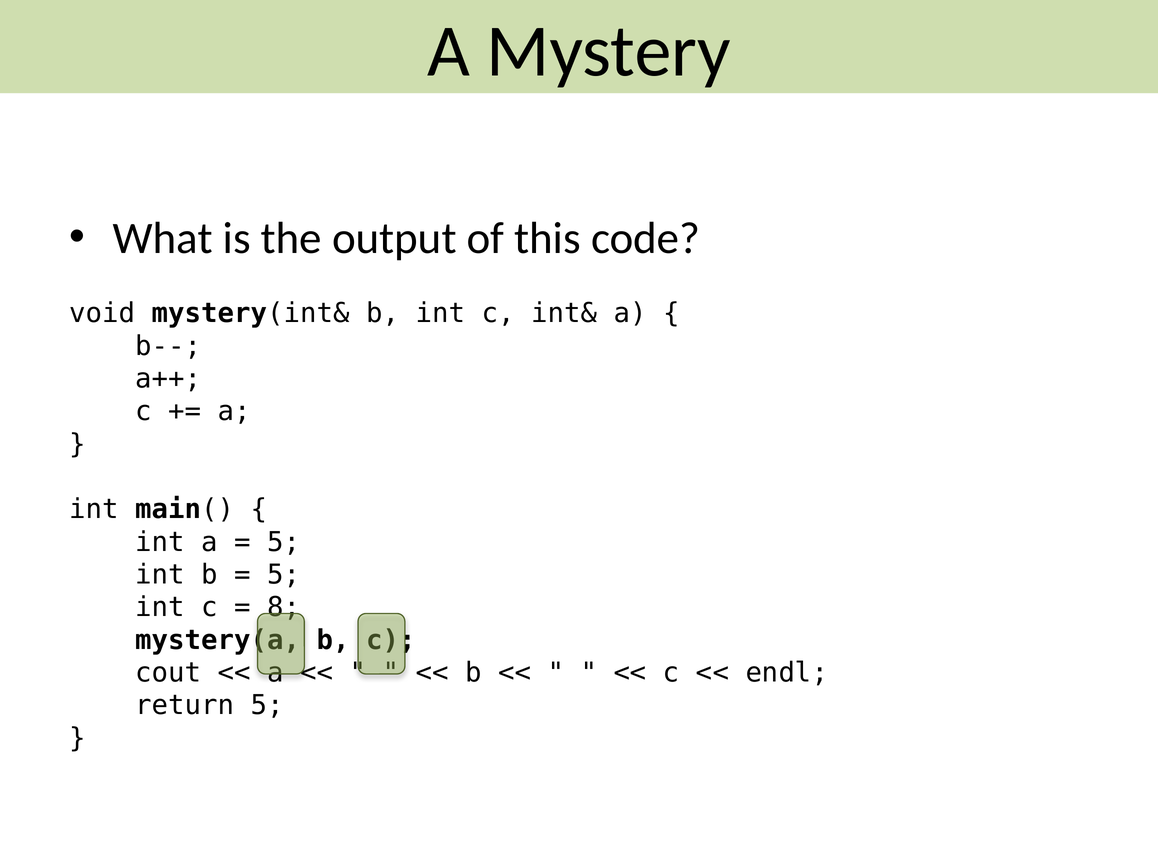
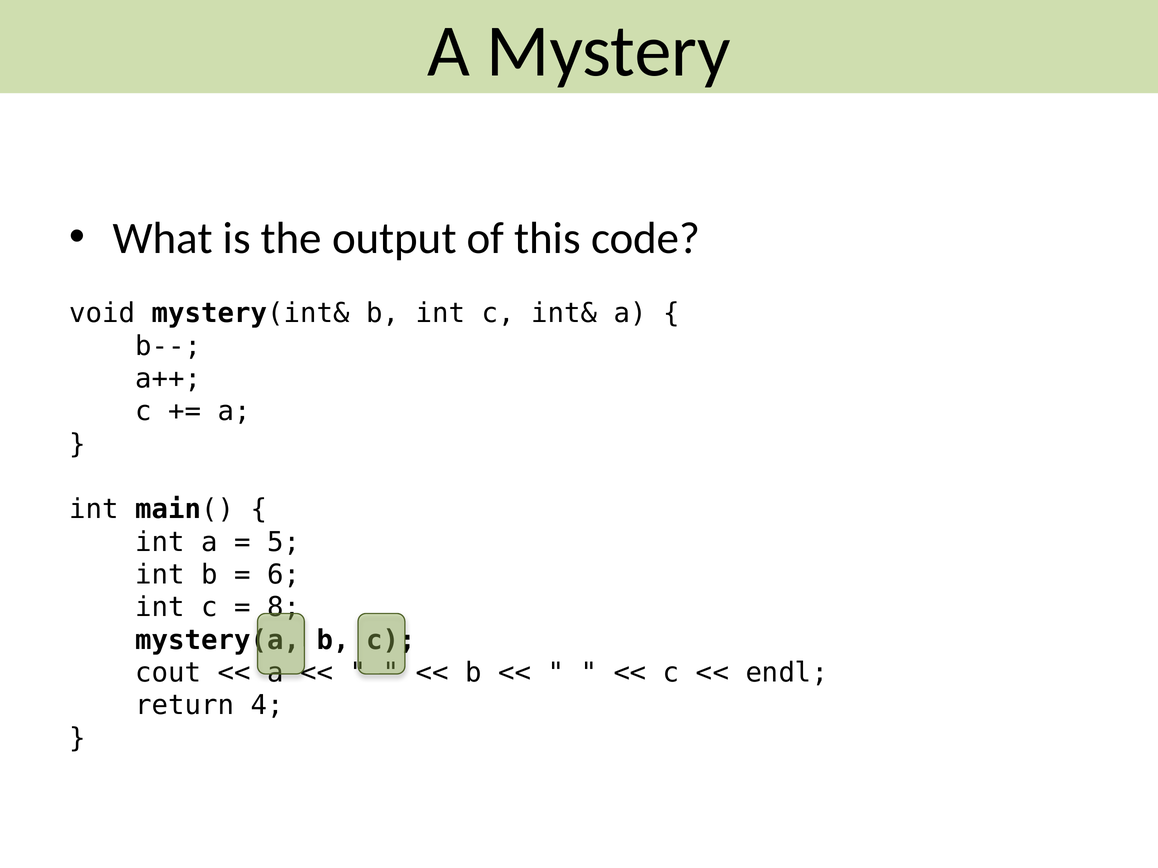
5: 5 -> 6 (284, 575)
return 5: 5 -> 4 (267, 706)
